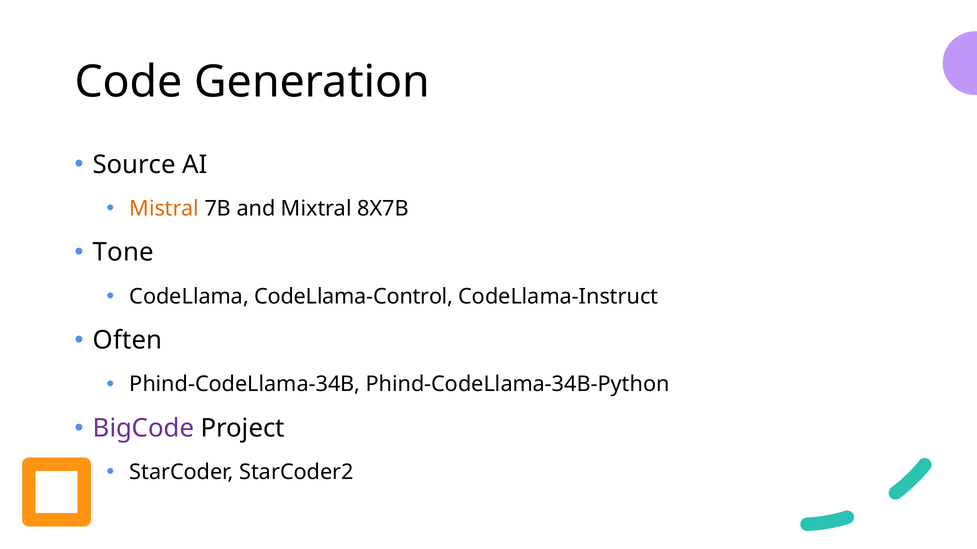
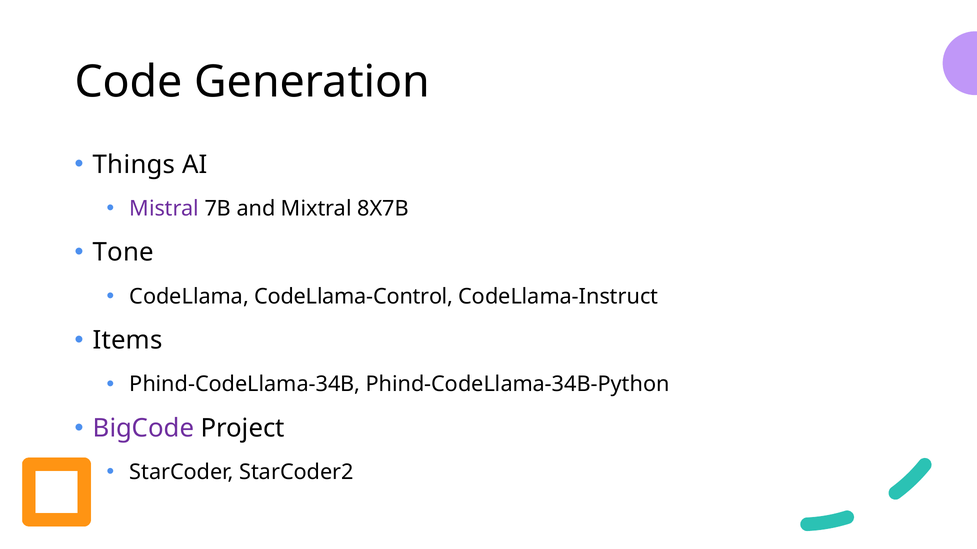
Source: Source -> Things (134, 165)
Mistral colour: orange -> purple (164, 209)
Often: Often -> Items (128, 341)
